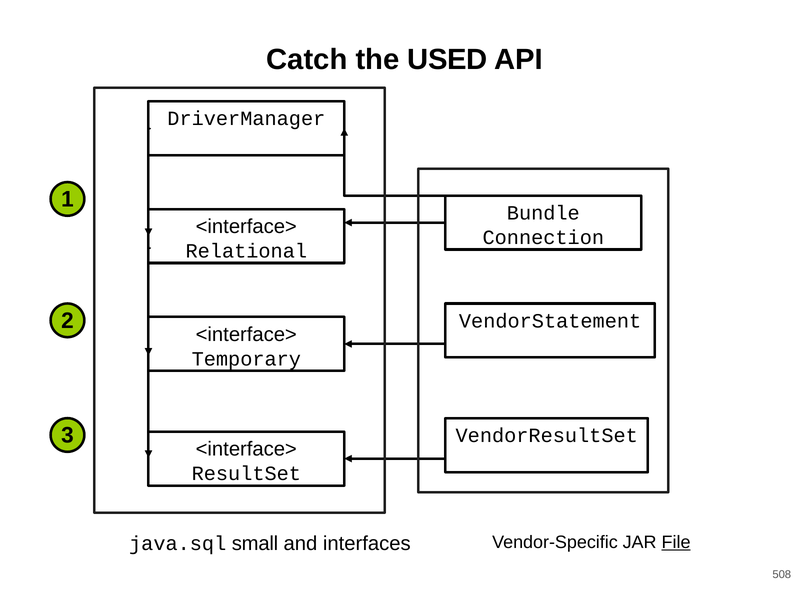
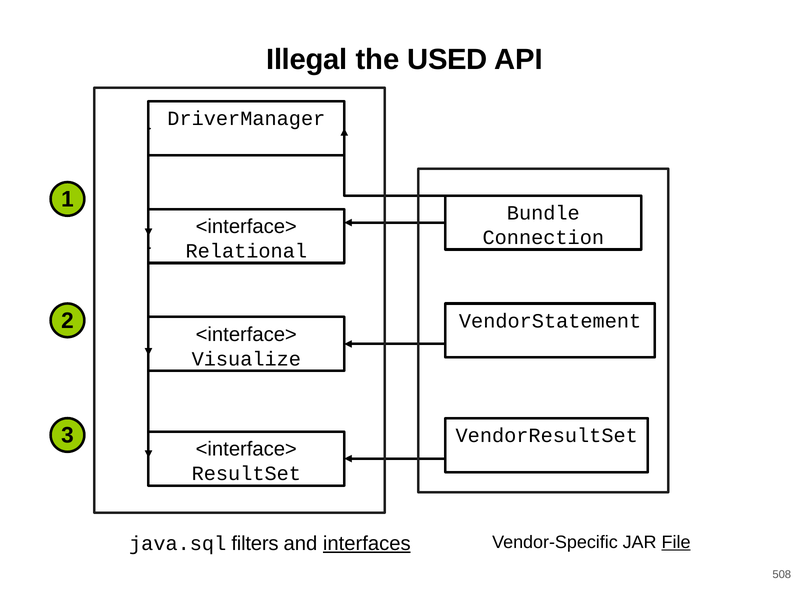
Catch: Catch -> Illegal (307, 60)
Temporary: Temporary -> Visualize (246, 359)
small: small -> filters (255, 544)
interfaces underline: none -> present (367, 544)
